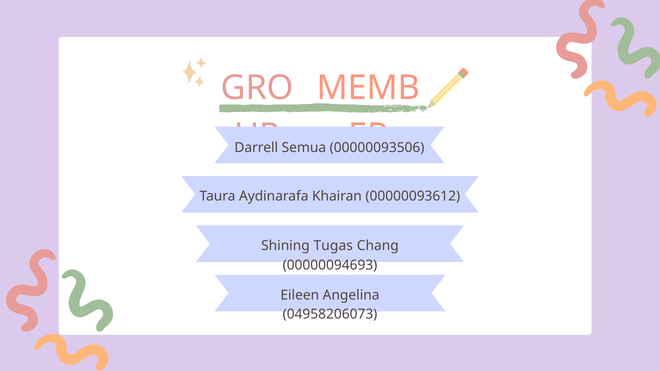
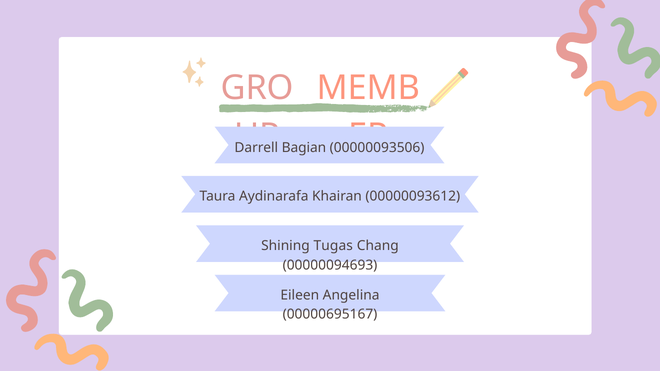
Semua: Semua -> Bagian (304, 148)
04958206073: 04958206073 -> 00000695167 (330, 315)
